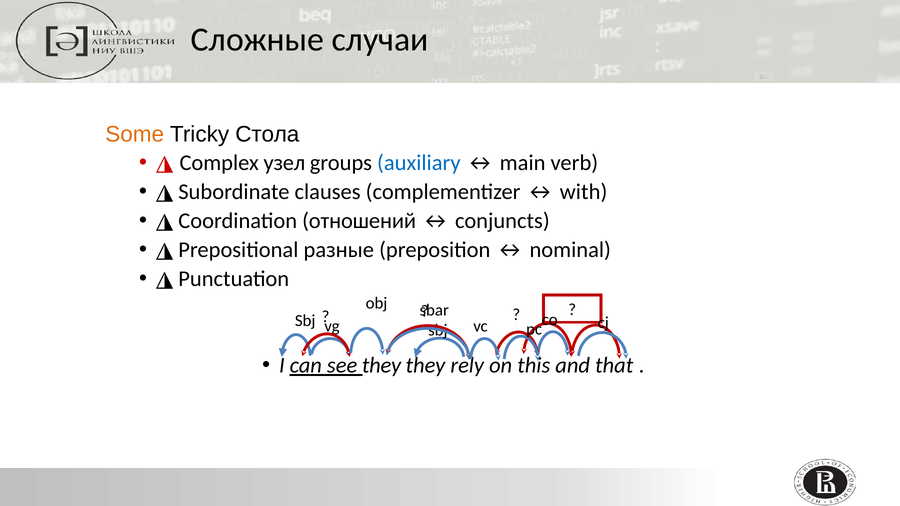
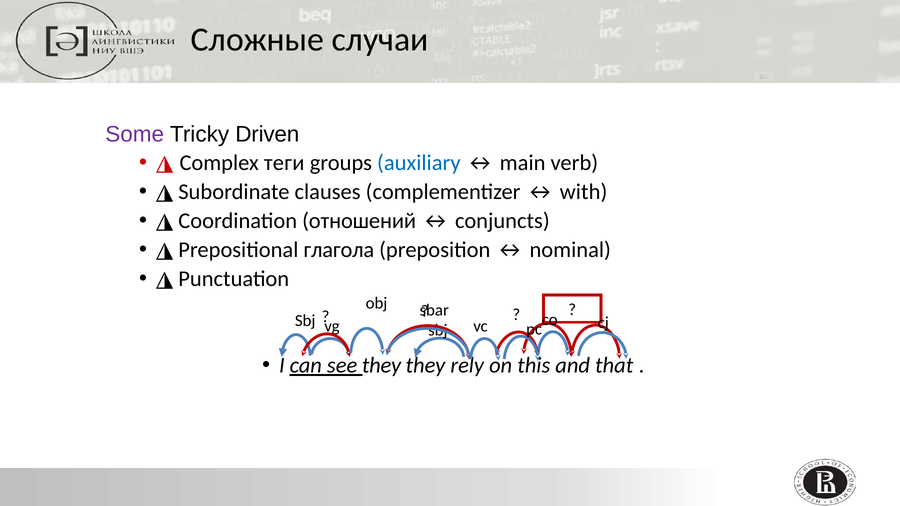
Some colour: orange -> purple (135, 134)
Стола: Стола -> Driven (267, 134)
узел: узел -> теги (284, 163)
разные: разные -> глагола (339, 250)
